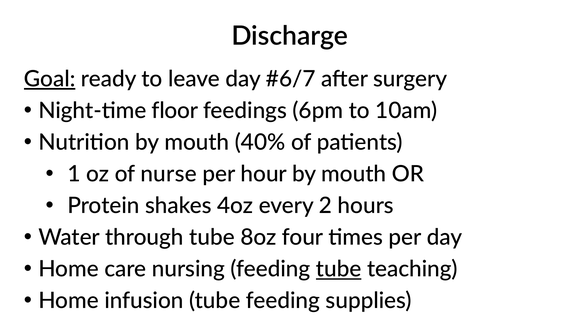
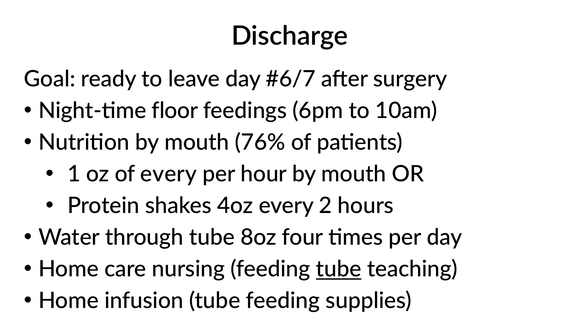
Goal underline: present -> none (50, 79)
40%: 40% -> 76% (260, 142)
of nurse: nurse -> every (169, 174)
